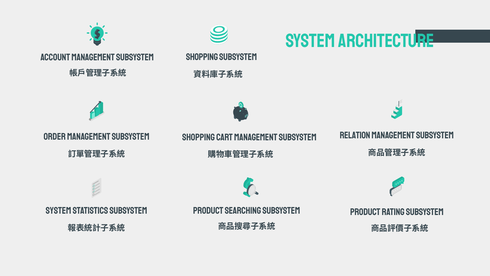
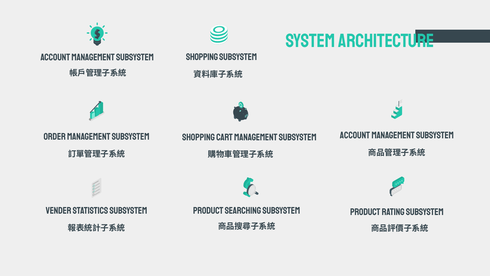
Cart Management Subsystem Relation: Relation -> Account (355, 135)
System: System -> Vender (59, 210)
